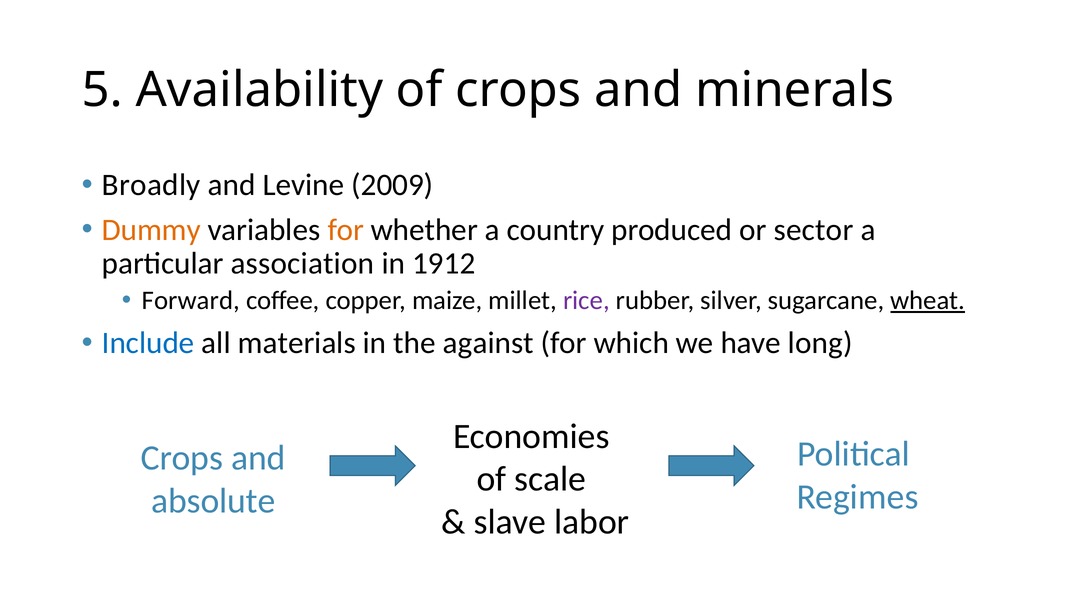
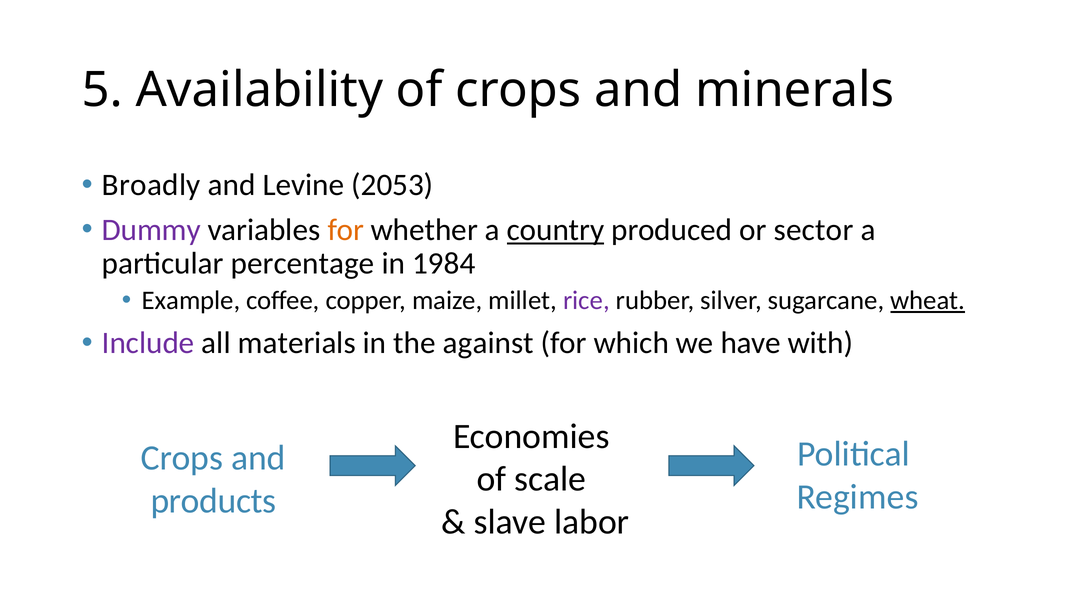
2009: 2009 -> 2053 (392, 185)
Dummy colour: orange -> purple (151, 230)
country underline: none -> present (556, 230)
association: association -> percentage (303, 264)
1912: 1912 -> 1984 (444, 264)
Forward: Forward -> Example (191, 301)
Include colour: blue -> purple (148, 343)
long: long -> with (820, 343)
absolute: absolute -> products (213, 501)
